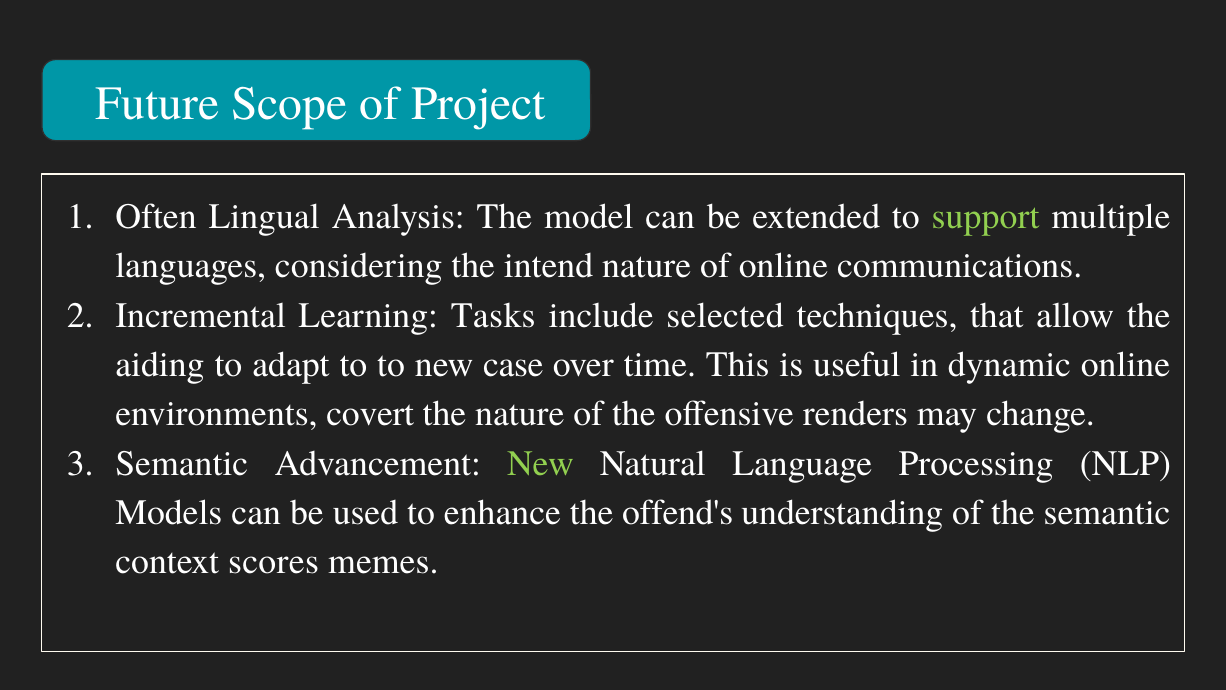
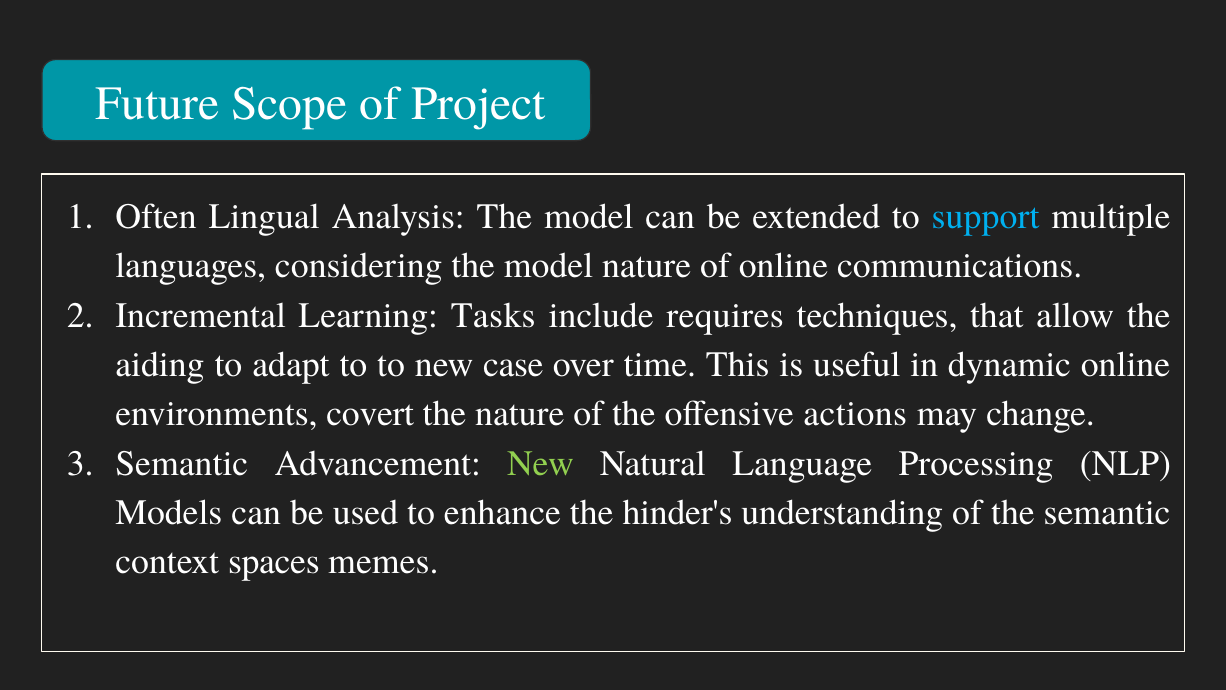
support colour: light green -> light blue (986, 217)
considering the intend: intend -> model (549, 266)
selected: selected -> requires (725, 315)
renders: renders -> actions (855, 414)
offend's: offend's -> hinder's (678, 512)
scores: scores -> spaces (274, 562)
